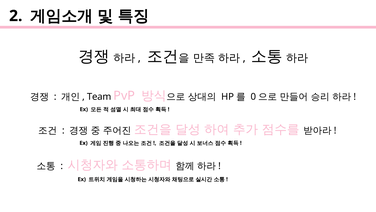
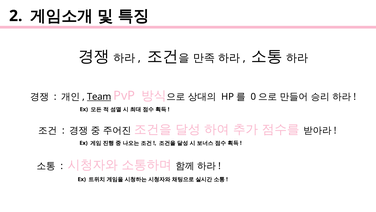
Team underline: none -> present (99, 96)
